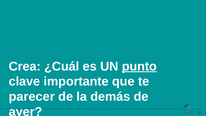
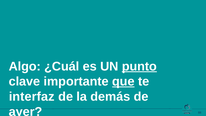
Crea: Crea -> Algo (25, 66)
que underline: none -> present (123, 81)
parecer: parecer -> interfaz (32, 96)
